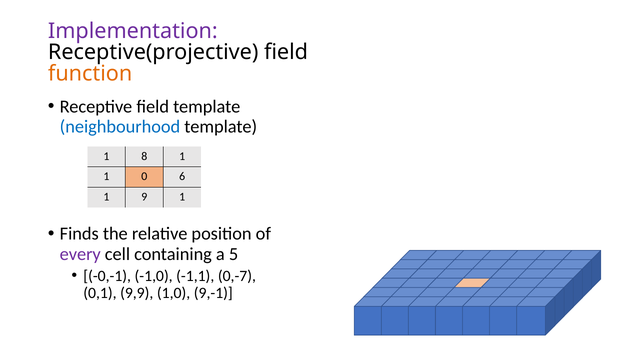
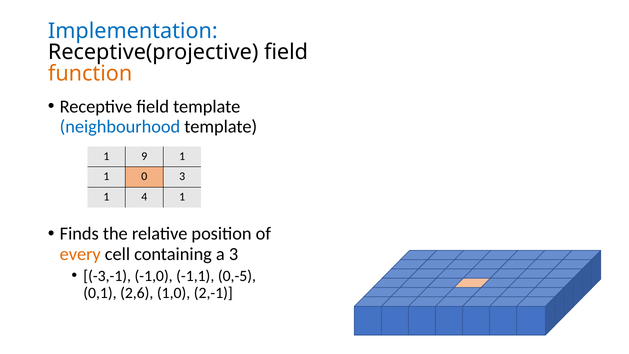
Implementation colour: purple -> blue (133, 31)
8: 8 -> 9 (144, 156)
0 6: 6 -> 3 (182, 176)
9: 9 -> 4 (144, 197)
every colour: purple -> orange (80, 254)
a 5: 5 -> 3 (234, 254)
-0,-1: -0,-1 -> -3,-1 (107, 276)
0,-7: 0,-7 -> 0,-5 (237, 276)
9,9: 9,9 -> 2,6 (137, 293)
9,-1: 9,-1 -> 2,-1 (213, 293)
